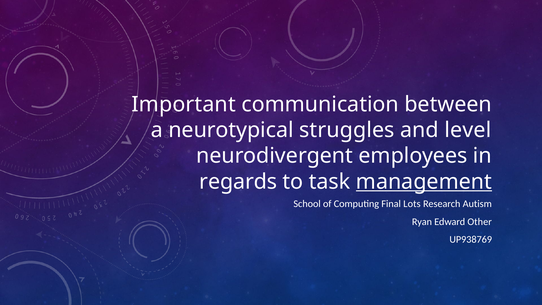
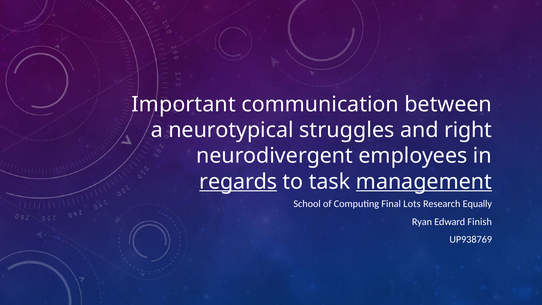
level: level -> right (468, 130)
regards underline: none -> present (238, 182)
Autism: Autism -> Equally (477, 204)
Other: Other -> Finish (480, 222)
